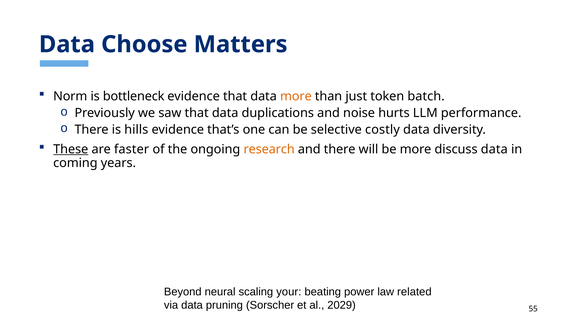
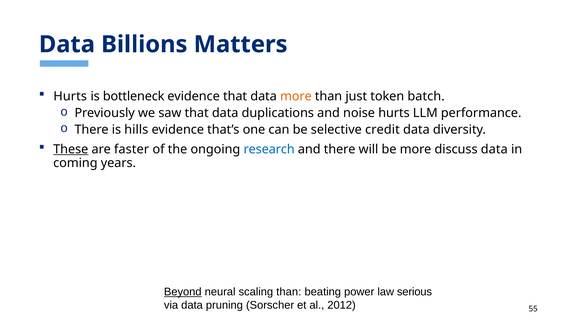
Choose: Choose -> Billions (144, 44)
Norm: Norm -> Hurts (70, 96)
costly: costly -> credit (382, 130)
research colour: orange -> blue (269, 149)
Beyond underline: none -> present (183, 292)
scaling your: your -> than (289, 292)
related: related -> serious (414, 292)
2029: 2029 -> 2012 (342, 305)
